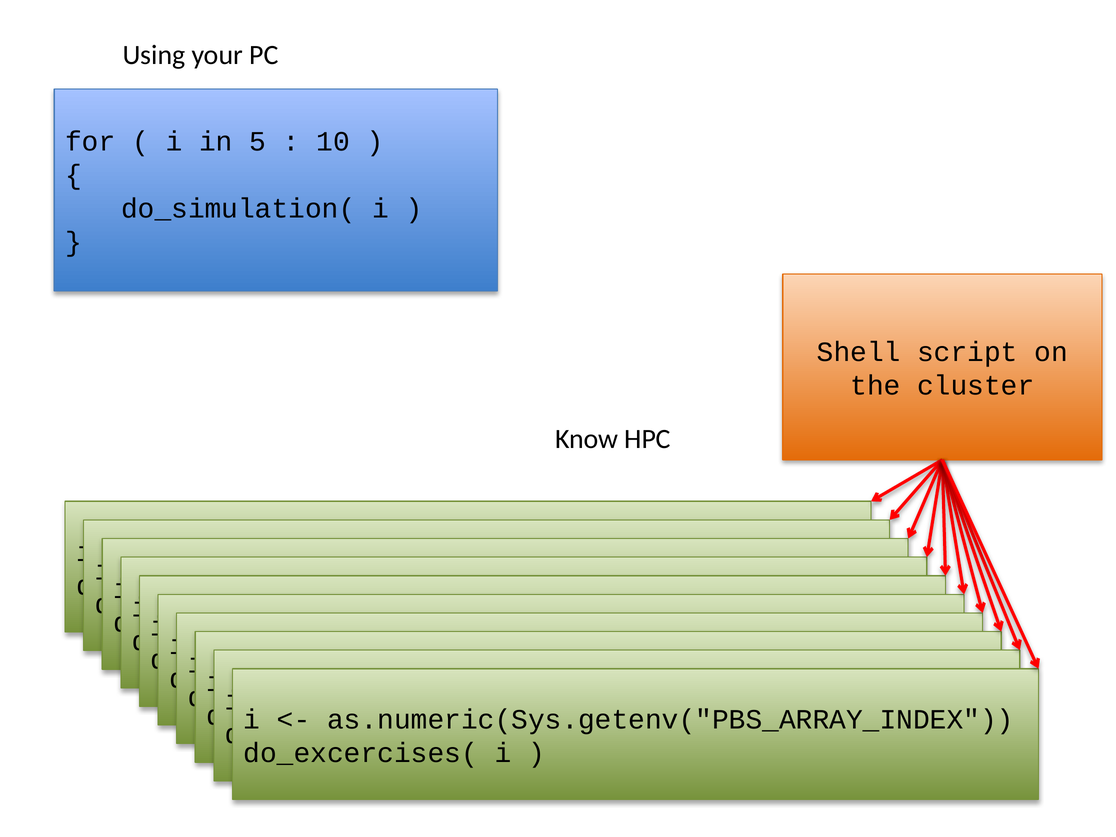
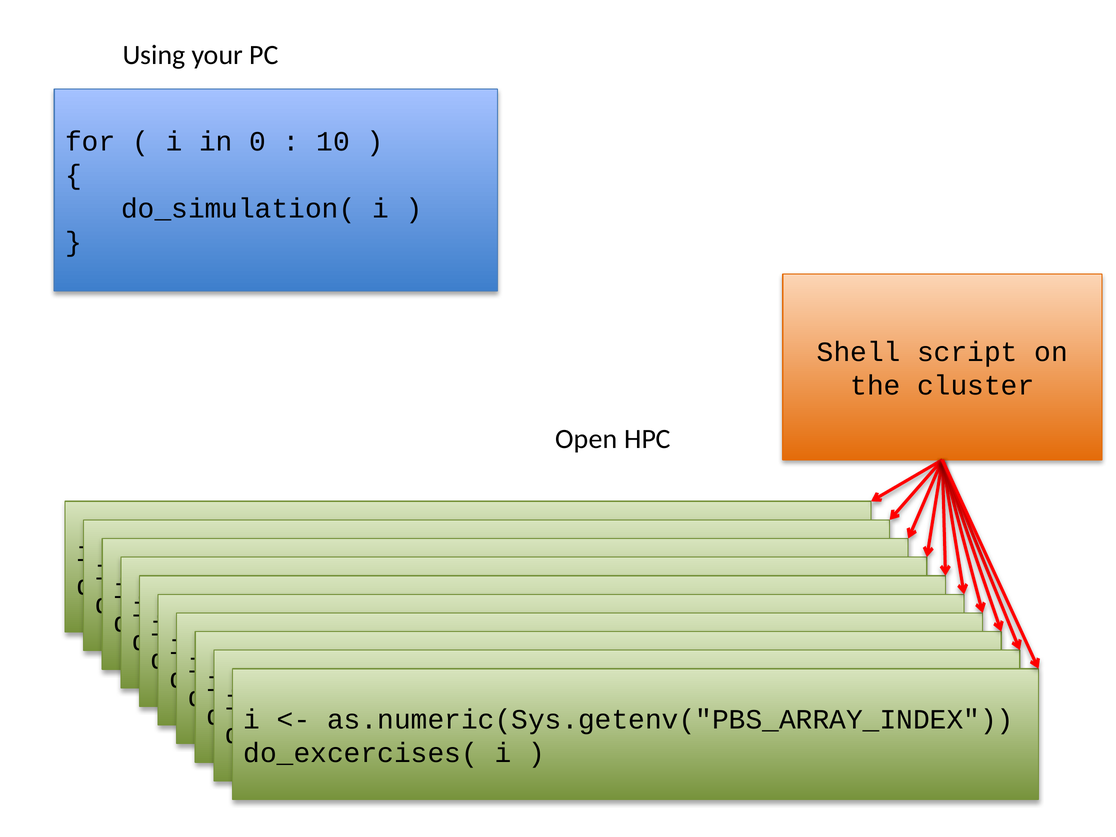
5: 5 -> 0 (258, 142)
Know: Know -> Open (586, 439)
